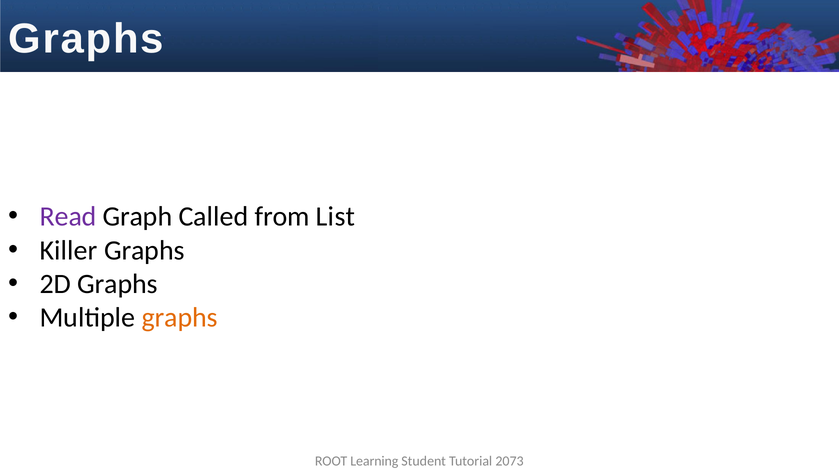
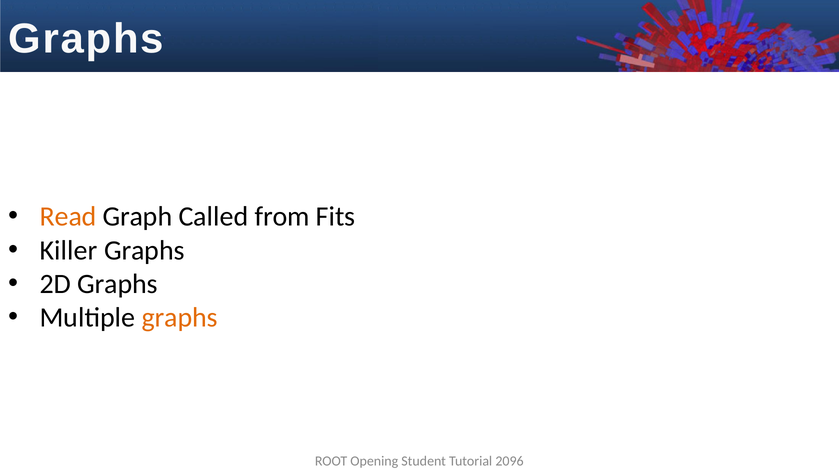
Read colour: purple -> orange (68, 217)
List: List -> Fits (336, 217)
Learning: Learning -> Opening (374, 461)
2073: 2073 -> 2096 (510, 461)
